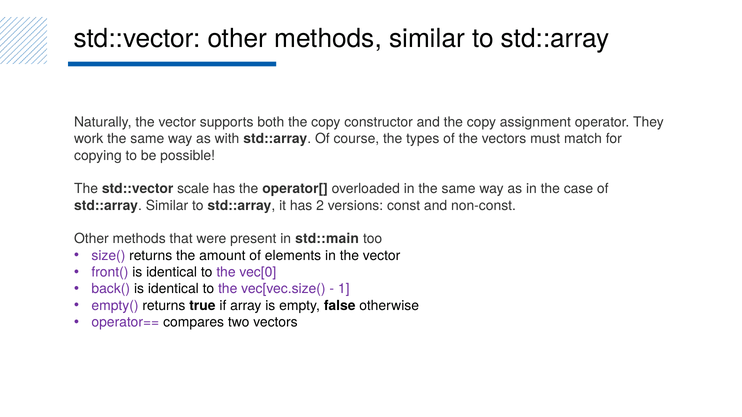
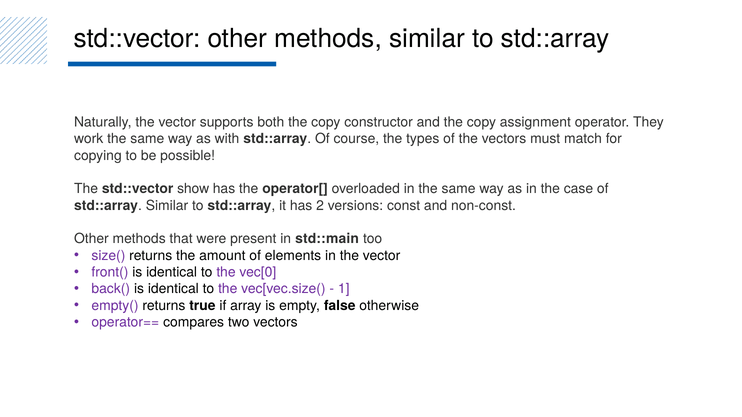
scale: scale -> show (193, 189)
